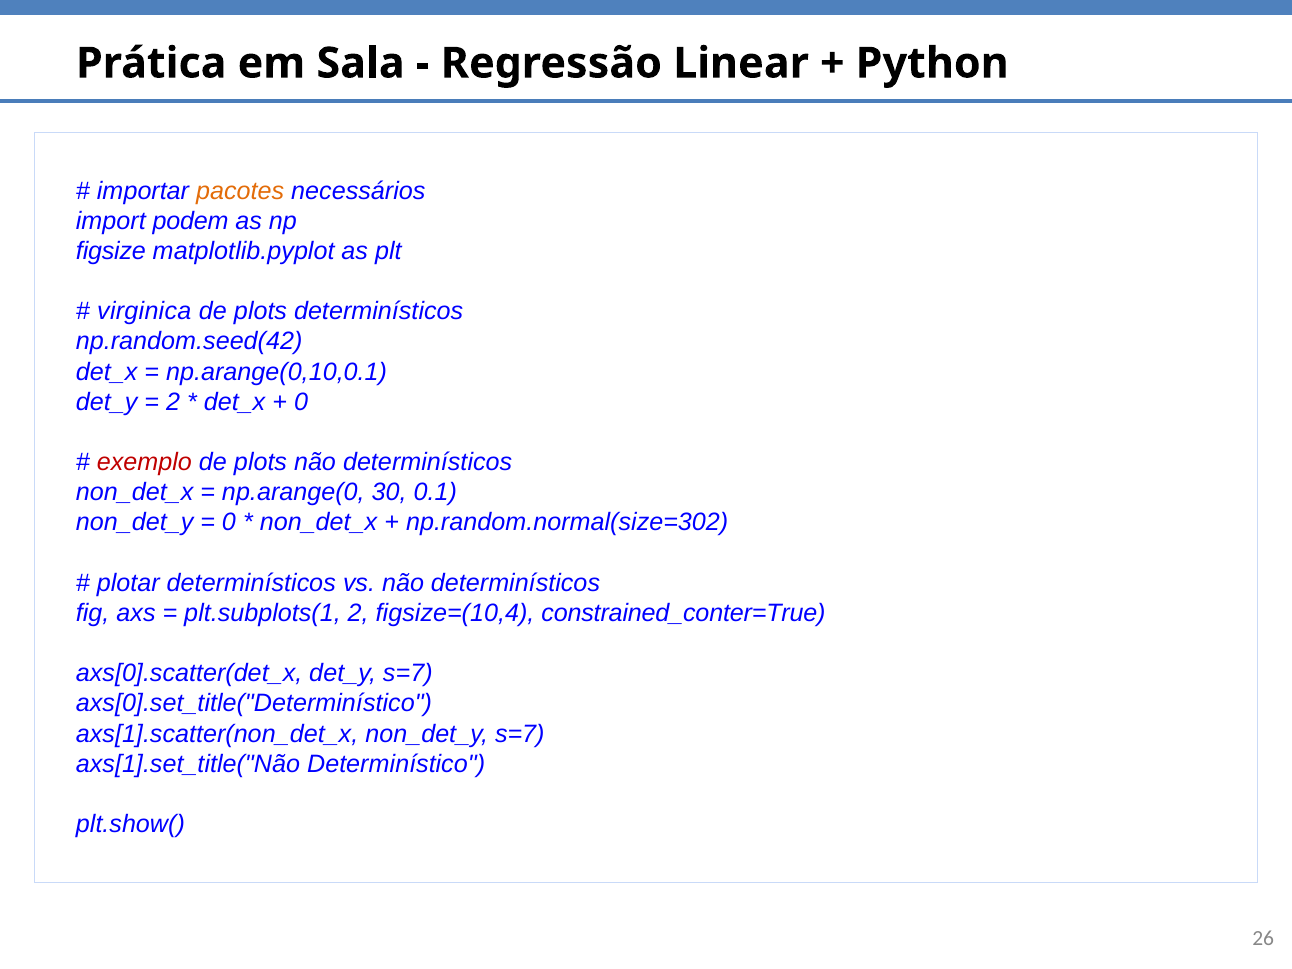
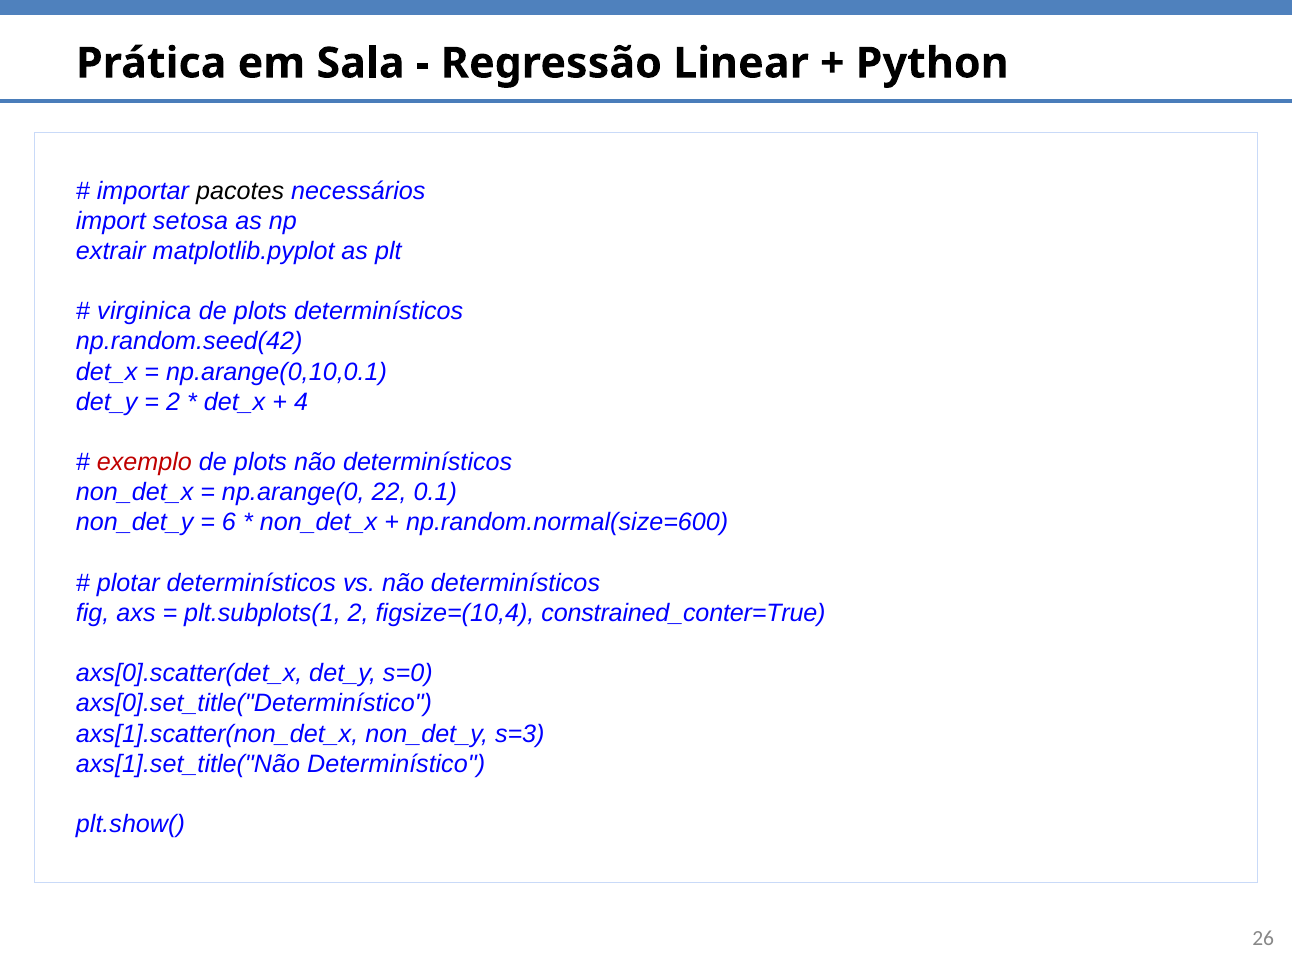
pacotes colour: orange -> black (240, 191)
podem: podem -> setosa (190, 221)
figsize: figsize -> extrair (111, 251)
0: 0 -> 4 (301, 402)
30: 30 -> 22 (389, 492)
0: 0 -> 6 (229, 523)
np.random.normal(size=302: np.random.normal(size=302 -> np.random.normal(size=600 (567, 523)
det_y s=7: s=7 -> s=0 (408, 673)
non_det_y s=7: s=7 -> s=3 (520, 734)
